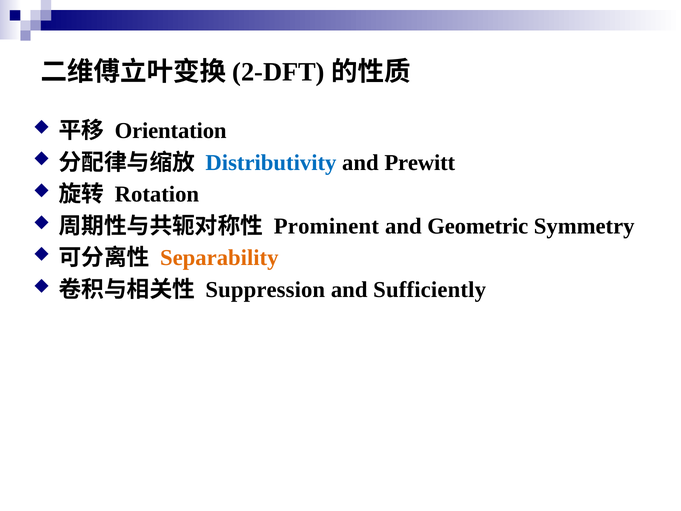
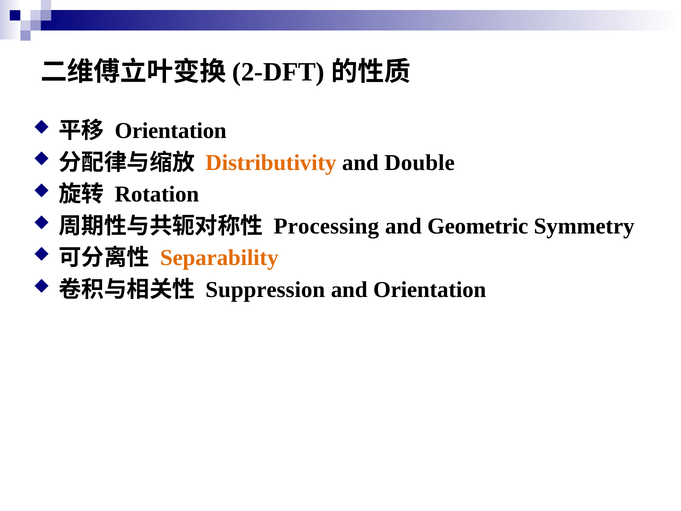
Distributivity colour: blue -> orange (271, 162)
Prewitt: Prewitt -> Double (420, 162)
Prominent: Prominent -> Processing (326, 226)
and Sufficiently: Sufficiently -> Orientation (430, 290)
